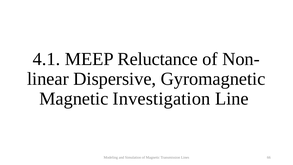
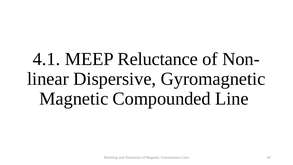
Investigation: Investigation -> Compounded (162, 99)
